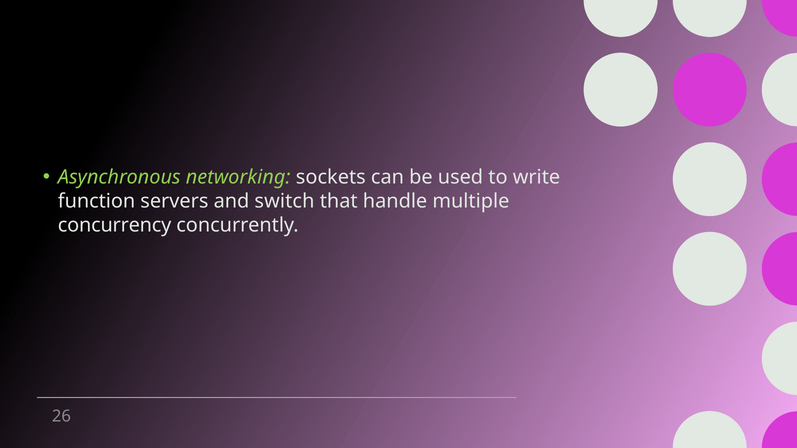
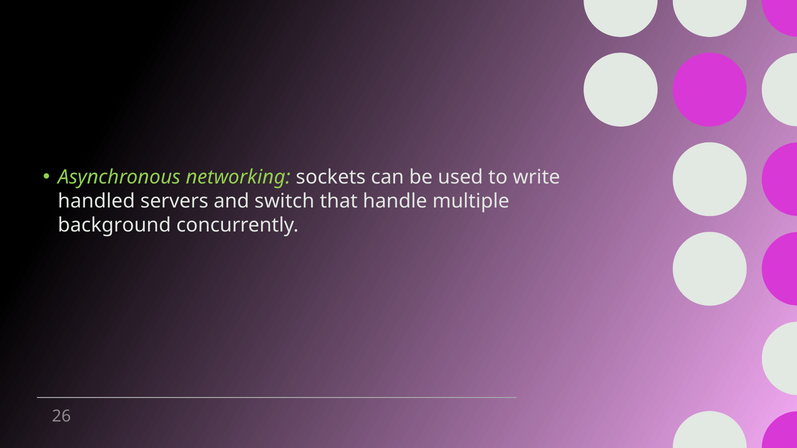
function: function -> handled (96, 201)
concurrency: concurrency -> background (114, 225)
